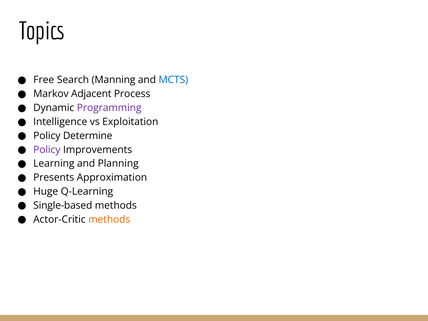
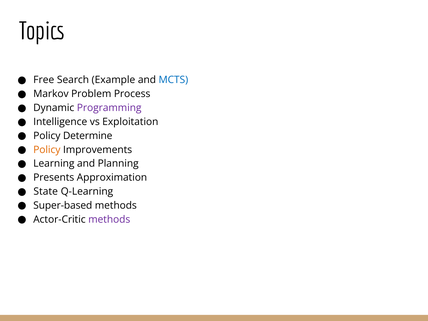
Manning: Manning -> Example (113, 80)
Adjacent: Adjacent -> Problem (91, 94)
Policy colour: purple -> orange (47, 150)
Huge: Huge -> State (46, 191)
Single-based: Single-based -> Super-based (63, 205)
methods colour: orange -> purple (109, 219)
